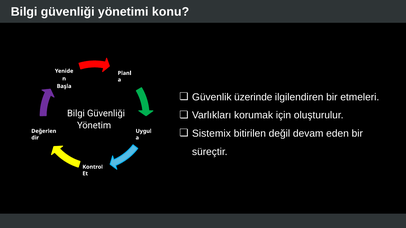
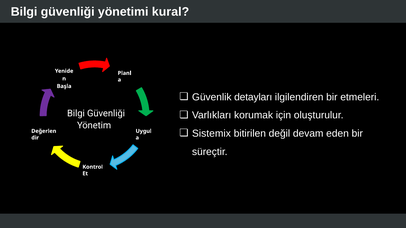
konu: konu -> kural (171, 12)
üzerinde: üzerinde -> detayları (253, 97)
